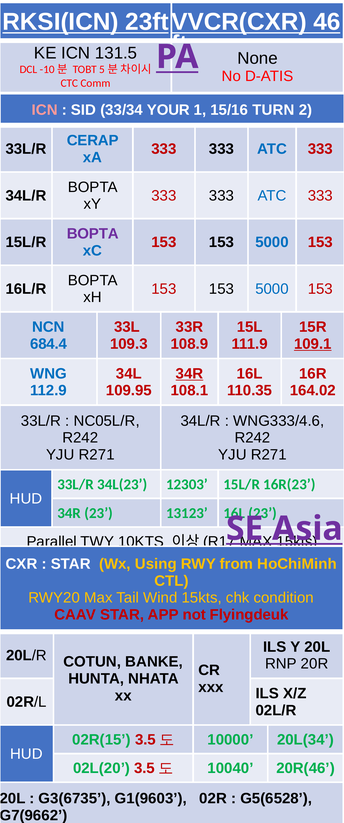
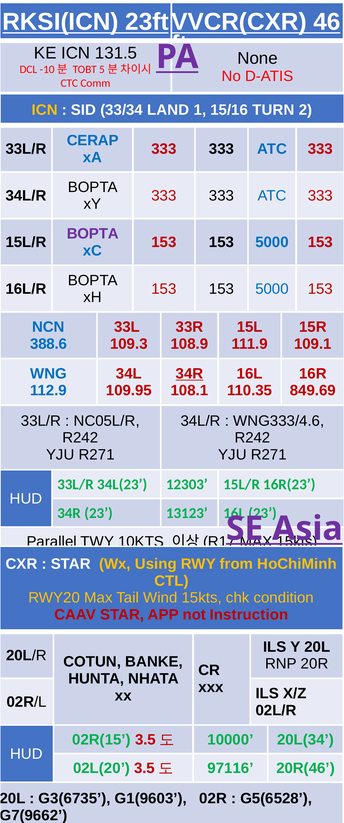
ICN colour: pink -> yellow (45, 110)
YOUR: YOUR -> LAND (168, 110)
684.4: 684.4 -> 388.6 (49, 344)
109.1 underline: present -> none (313, 344)
164.02: 164.02 -> 849.69 (313, 391)
Flyingdeuk: Flyingdeuk -> Instruction (249, 615)
10040: 10040 -> 97116 (230, 768)
